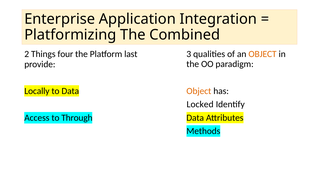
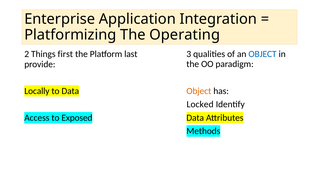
Combined: Combined -> Operating (185, 35)
OBJECT colour: orange -> blue (263, 54)
four: four -> first (65, 54)
Through: Through -> Exposed (77, 117)
